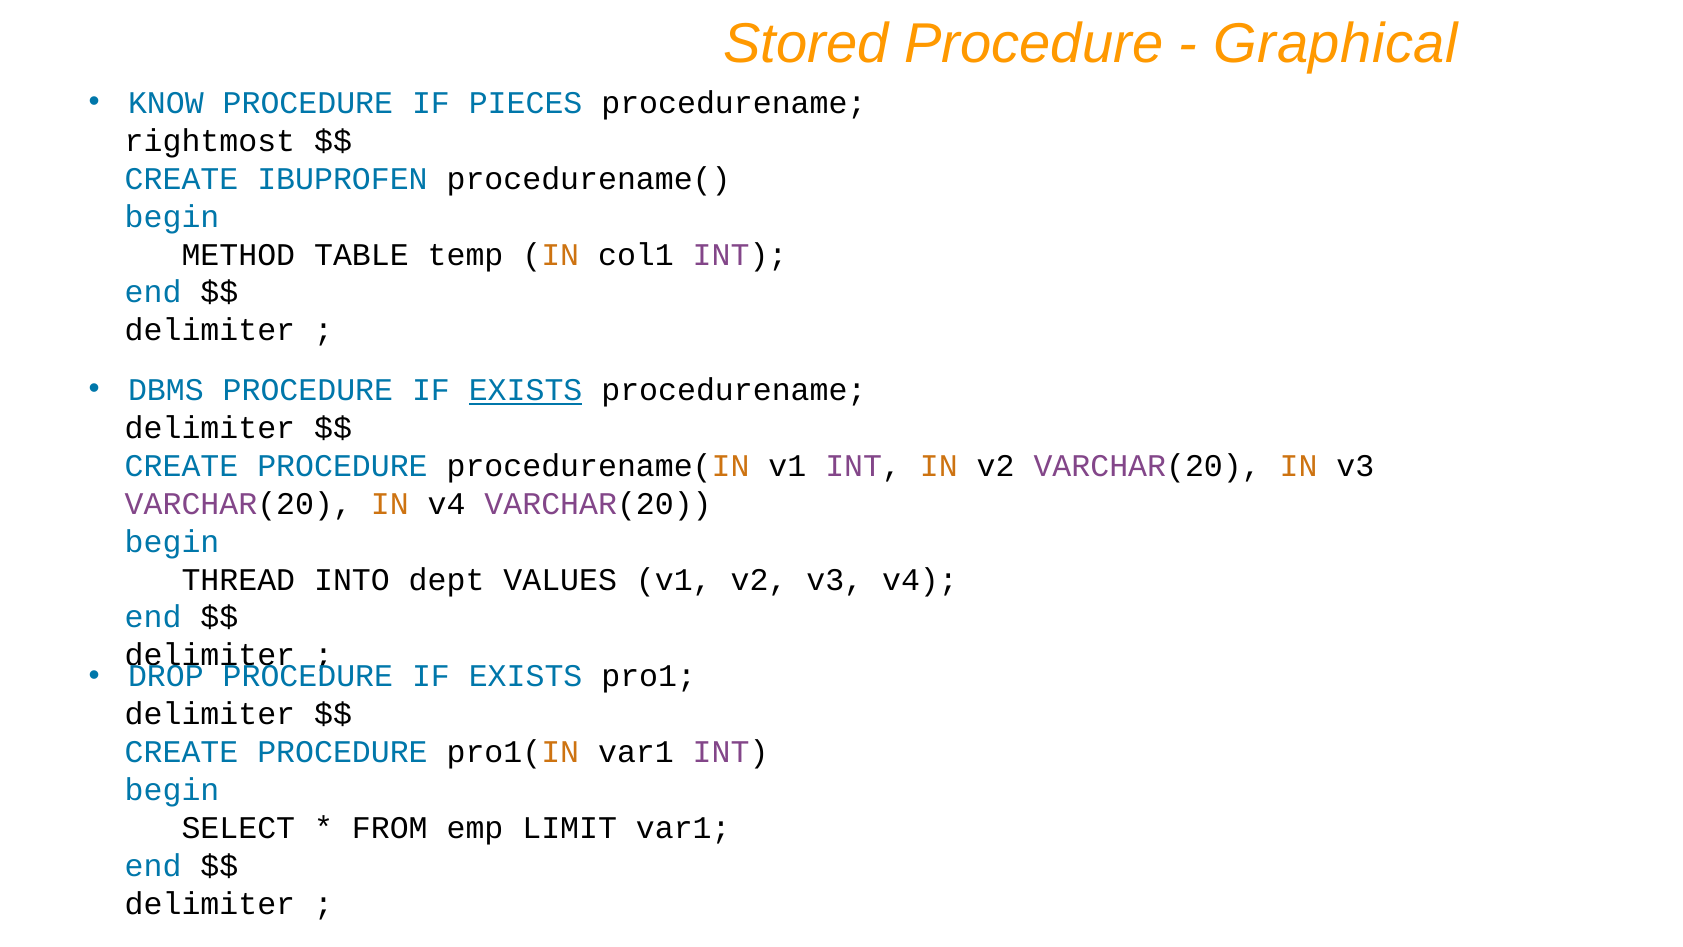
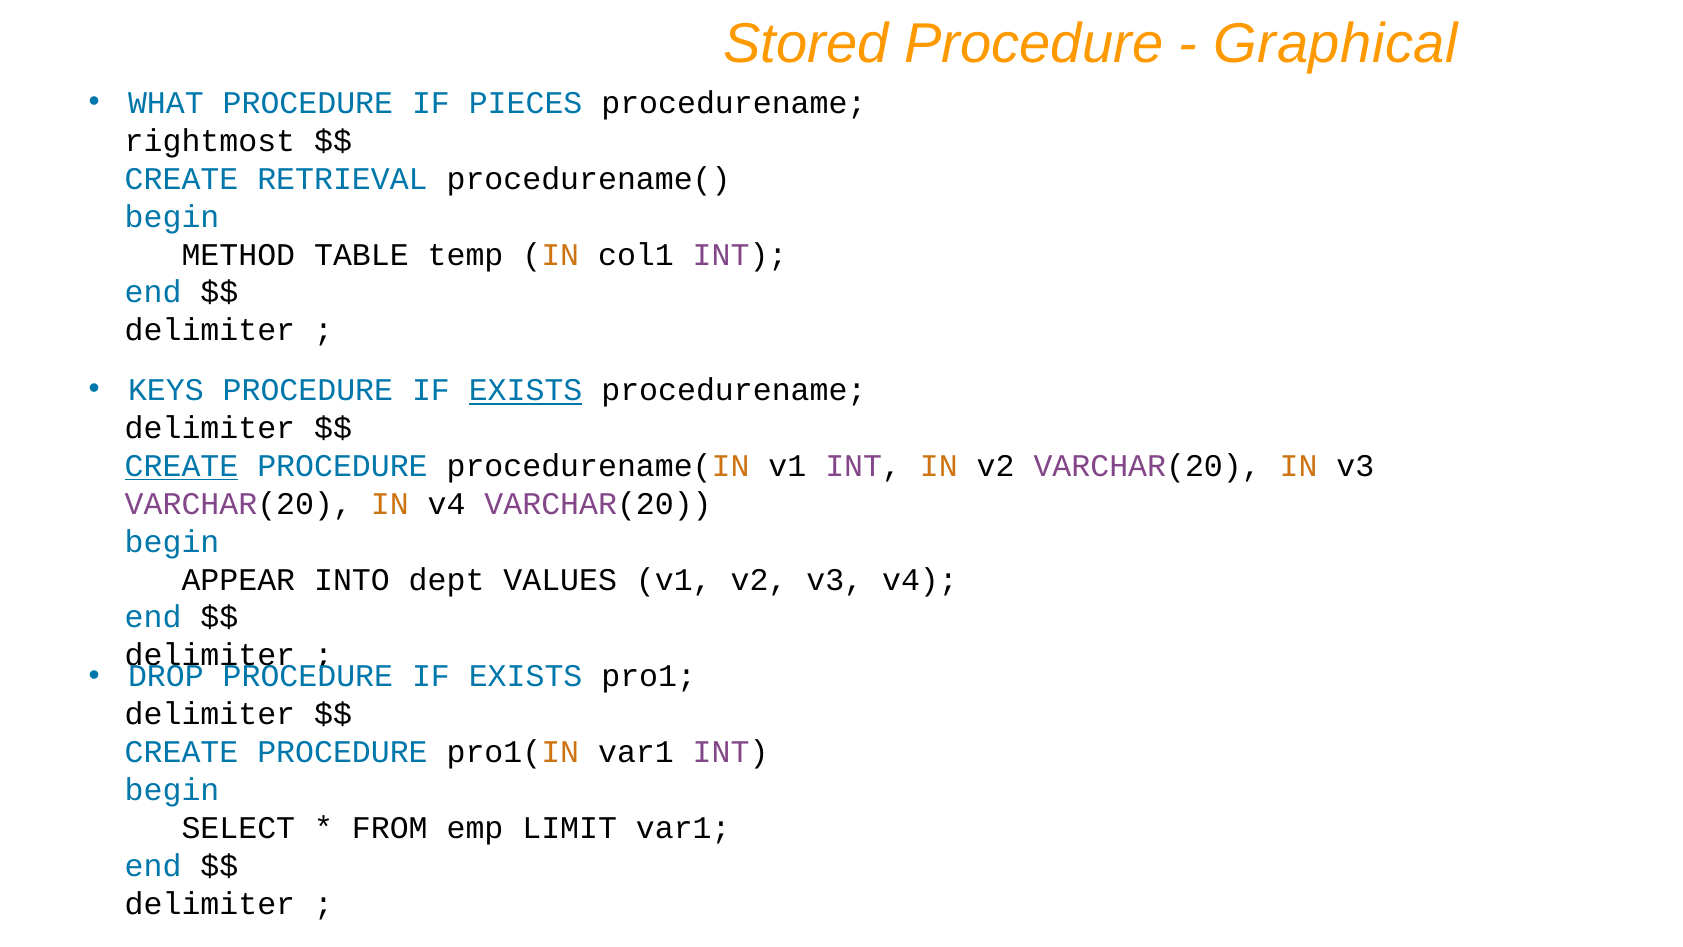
KNOW: KNOW -> WHAT (166, 103)
IBUPROFEN: IBUPROFEN -> RETRIEVAL (342, 179)
DBMS: DBMS -> KEYS (166, 390)
CREATE underline: none -> present (182, 466)
THREAD: THREAD -> APPEAR (238, 579)
